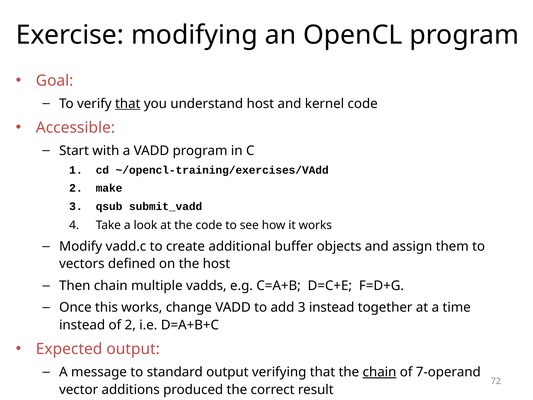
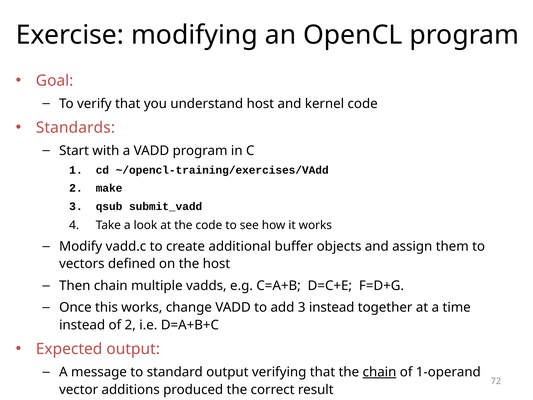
that underline: present -> none (128, 104)
Accessible: Accessible -> Standards (75, 128)
7-operand: 7-operand -> 1-operand (448, 372)
